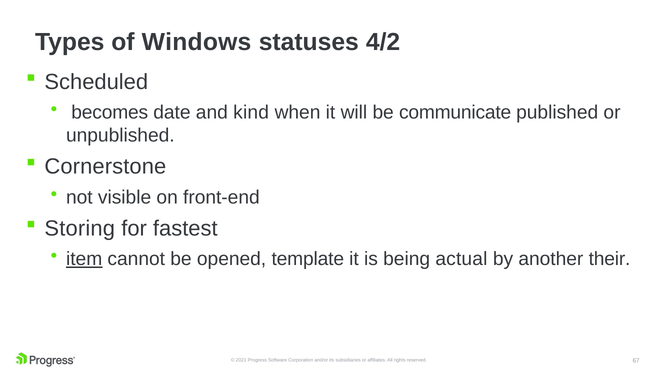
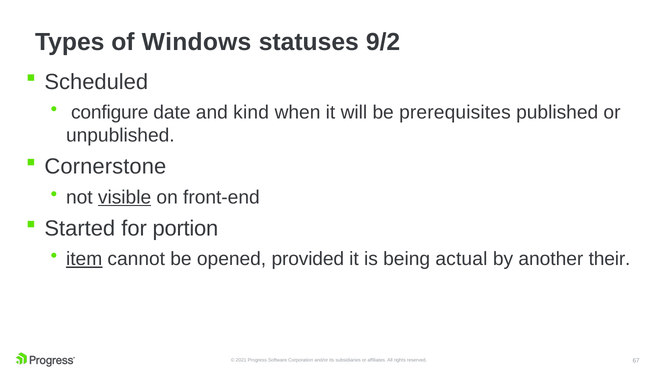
4/2: 4/2 -> 9/2 (383, 42)
becomes: becomes -> configure (110, 113)
communicate: communicate -> prerequisites (455, 113)
visible underline: none -> present (125, 197)
Storing: Storing -> Started (80, 228)
fastest: fastest -> portion (185, 228)
template: template -> provided (308, 259)
